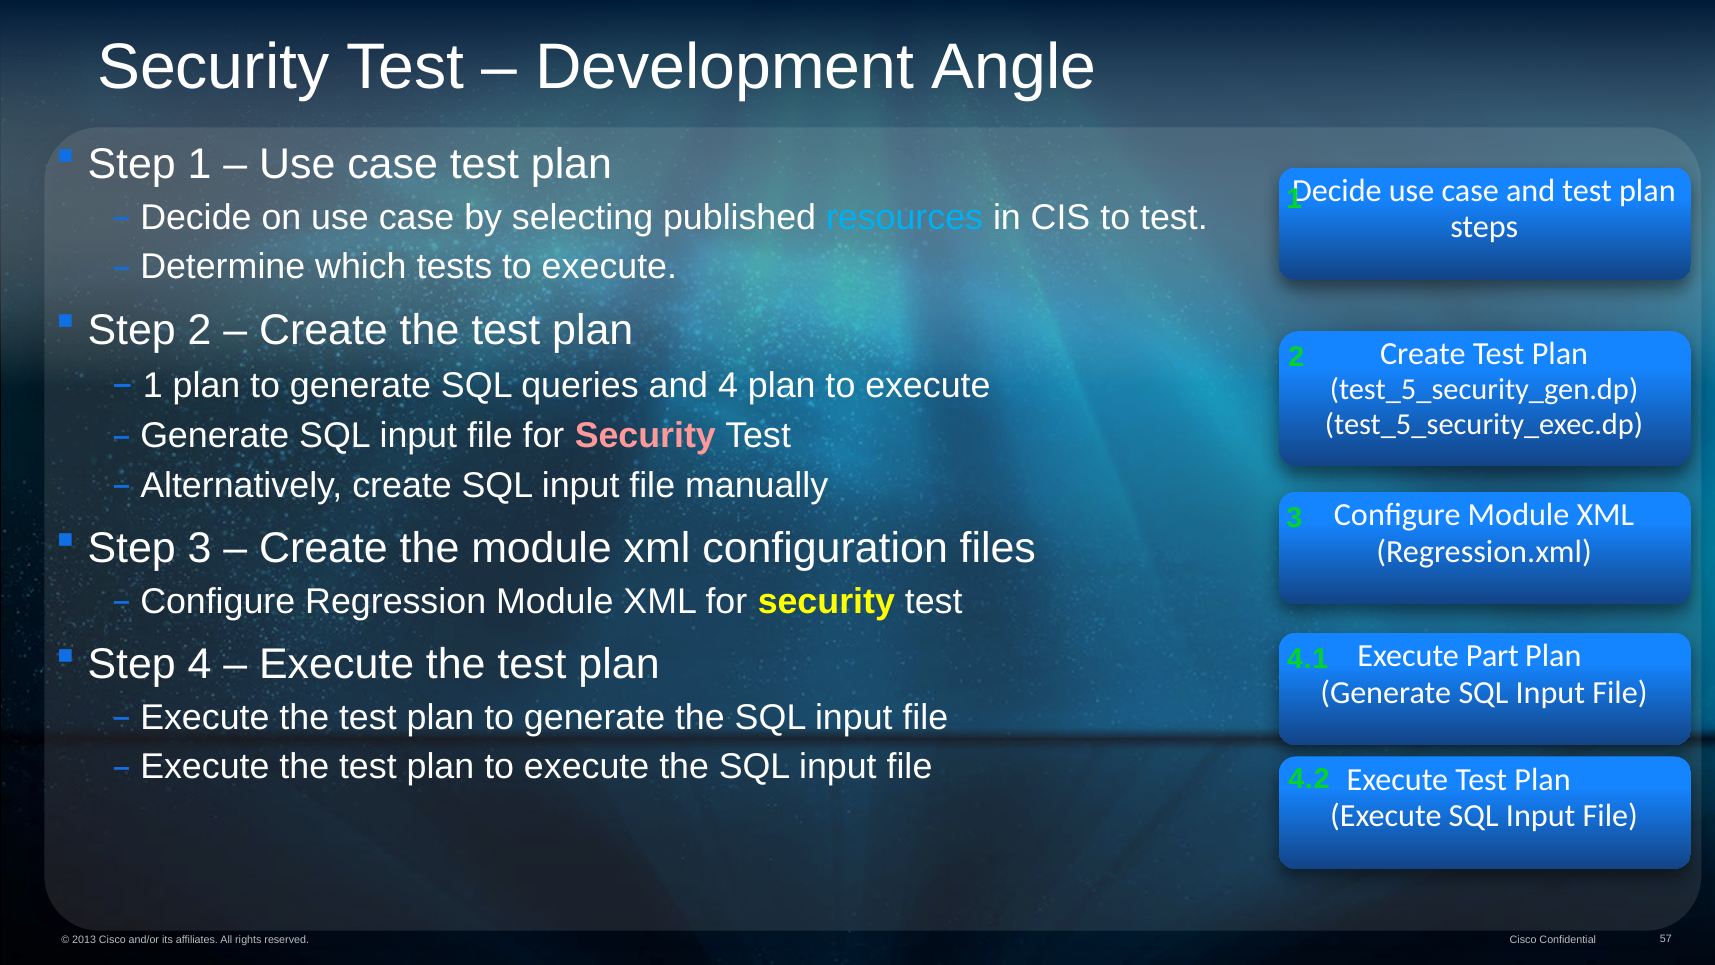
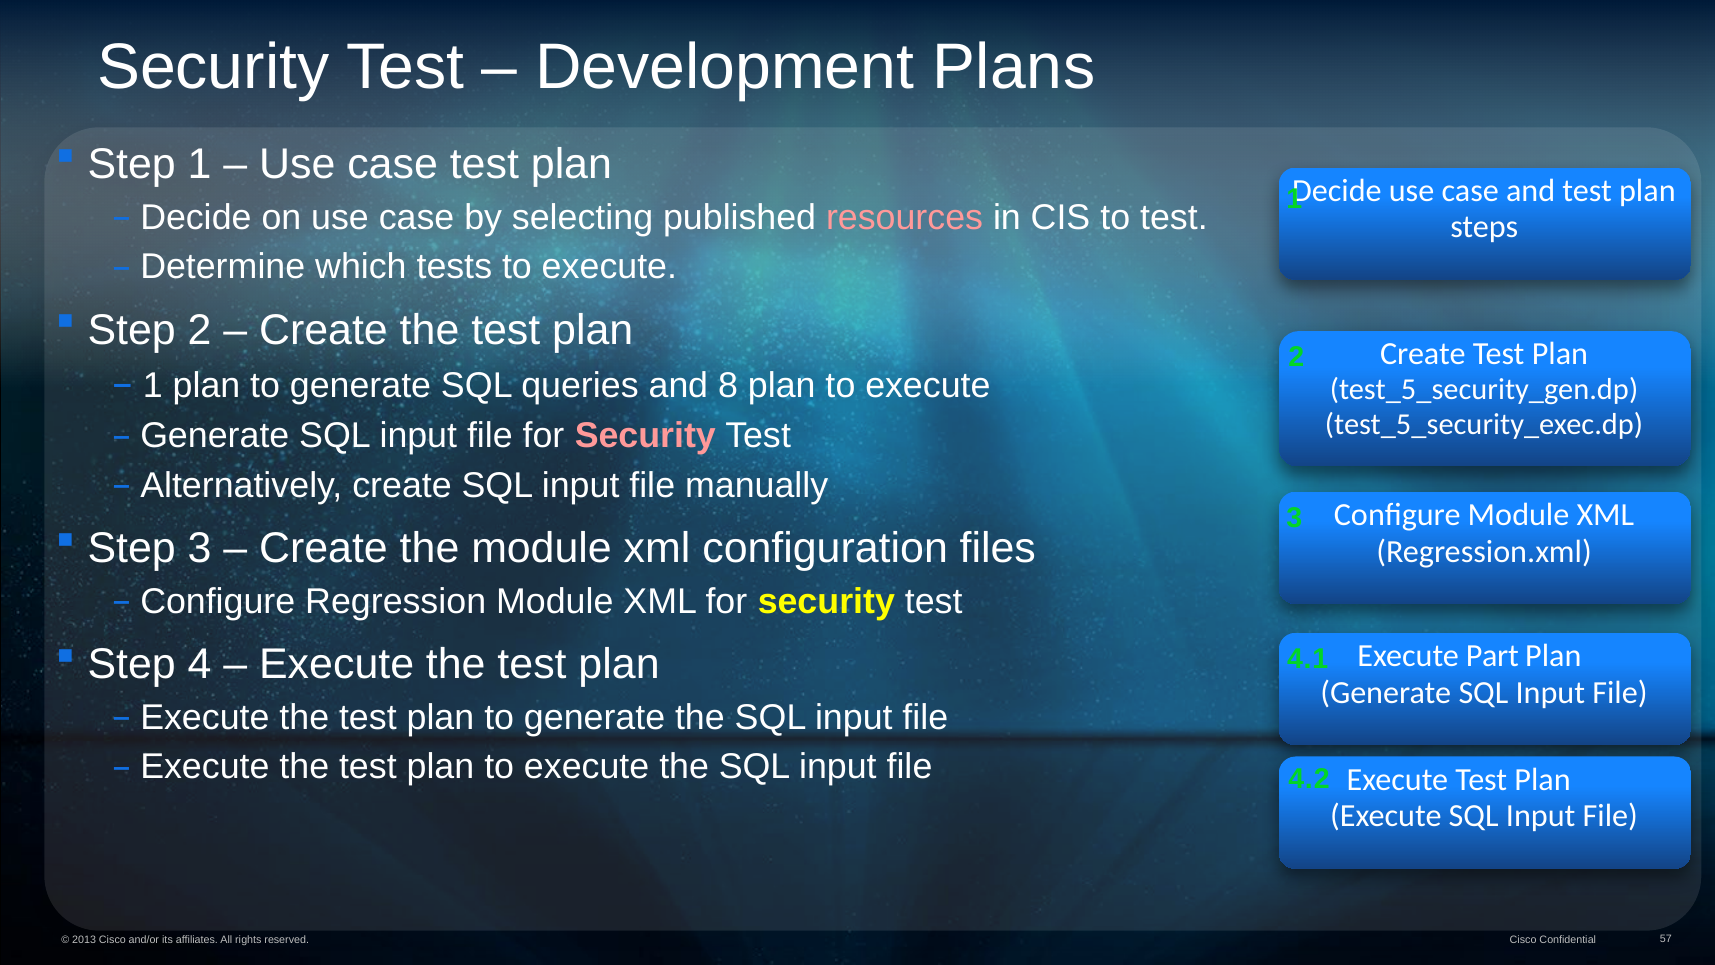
Angle: Angle -> Plans (1014, 67)
resources colour: light blue -> pink (905, 218)
and 4: 4 -> 8 (728, 386)
